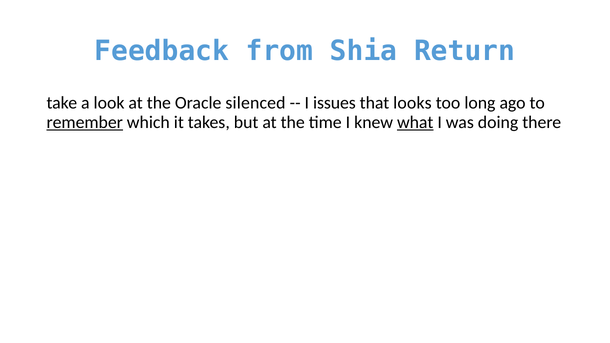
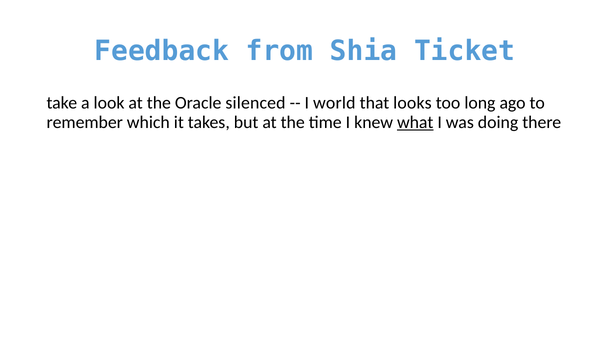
Return: Return -> Ticket (465, 51)
issues: issues -> world (334, 103)
remember underline: present -> none (85, 122)
